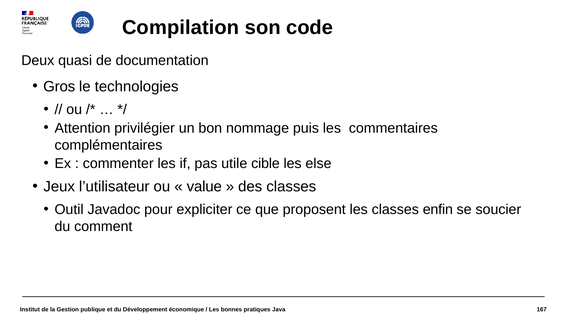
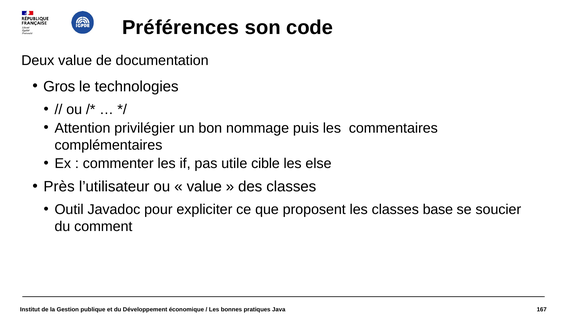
Compilation: Compilation -> Préférences (181, 28)
Deux quasi: quasi -> value (75, 60)
Jeux: Jeux -> Près (59, 187)
enfin: enfin -> base (438, 210)
